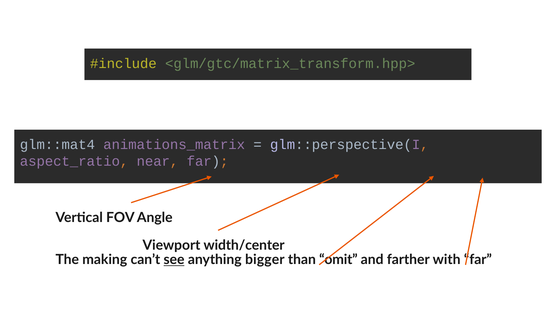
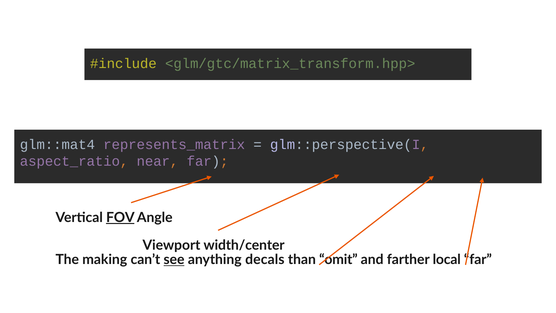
animations_matrix: animations_matrix -> represents_matrix (174, 144)
FOV underline: none -> present (120, 217)
bigger: bigger -> decals (265, 259)
with: with -> local (447, 259)
